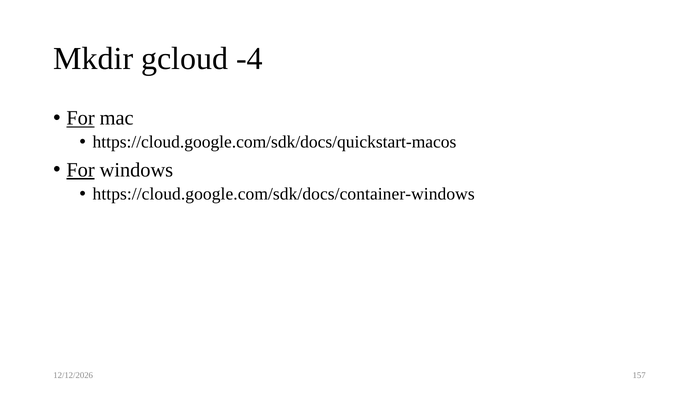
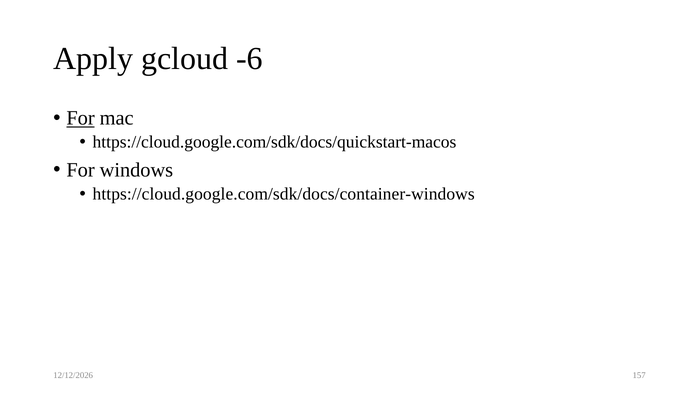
Mkdir: Mkdir -> Apply (93, 59)
-4: -4 -> -6 (250, 59)
For underline: present -> none (81, 170)
